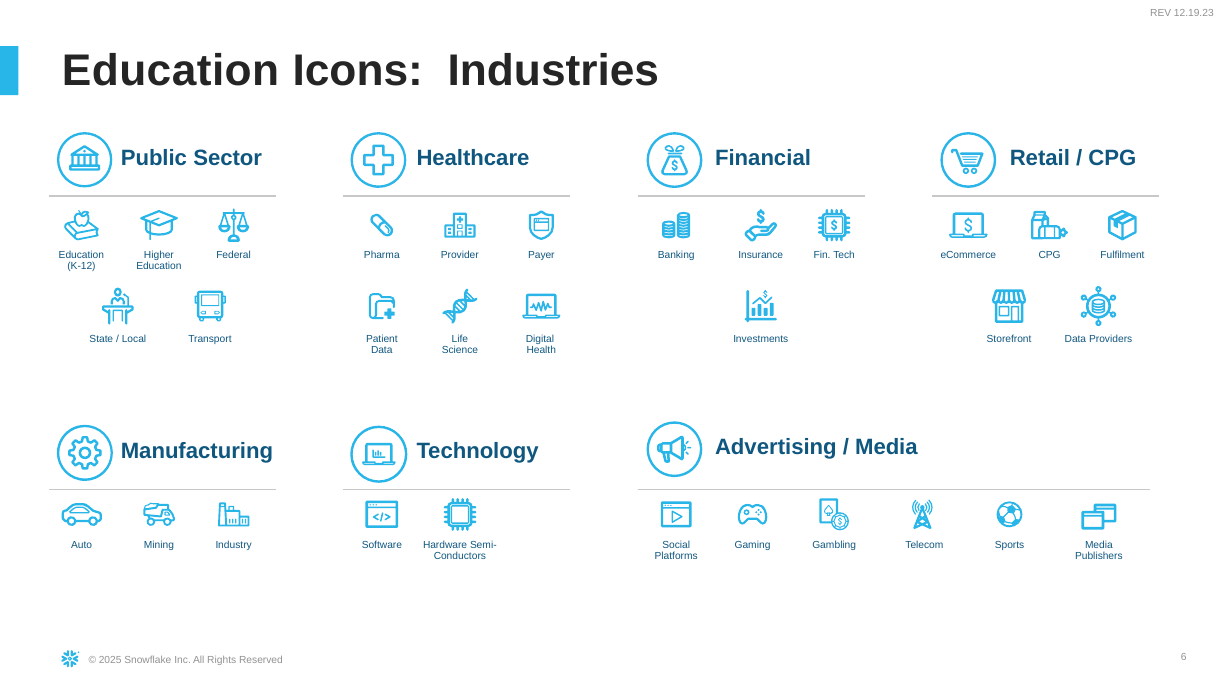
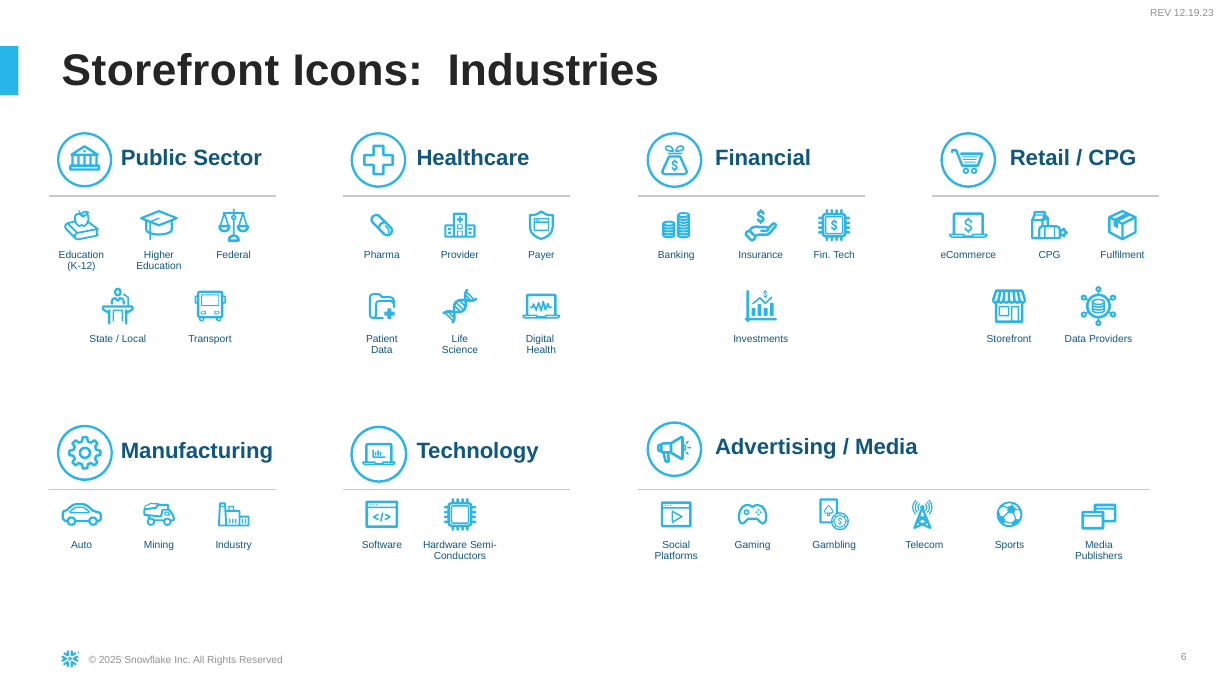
Education: Education -> Storefront (171, 71)
